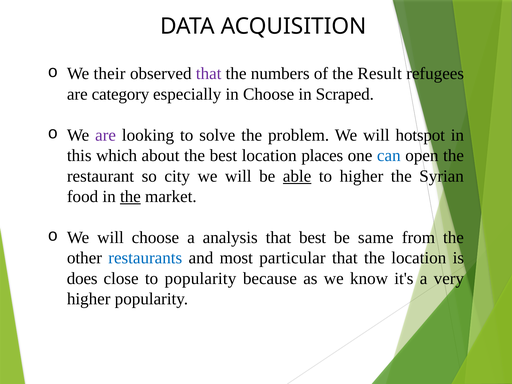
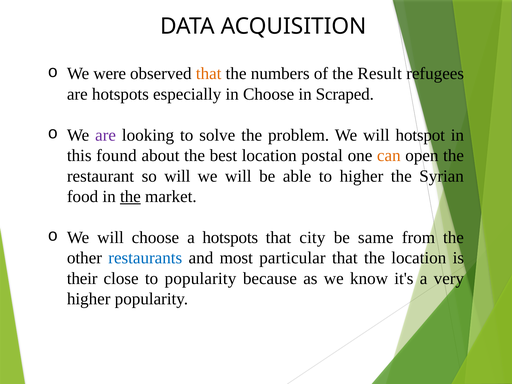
their: their -> were (110, 74)
that colour: purple -> orange (209, 74)
are category: category -> hotspots (120, 94)
which: which -> found (116, 156)
places: places -> postal (322, 156)
can colour: blue -> orange (389, 156)
so city: city -> will (177, 176)
able underline: present -> none (297, 176)
a analysis: analysis -> hotspots (230, 238)
that best: best -> city (312, 238)
does: does -> their (82, 278)
